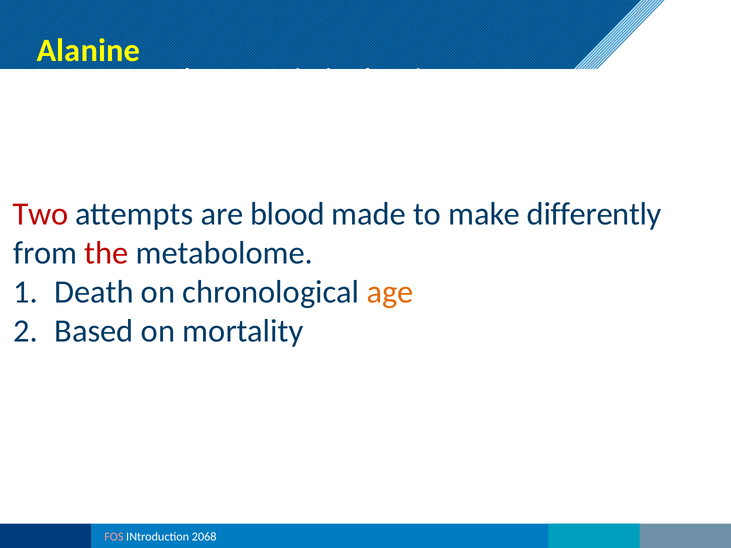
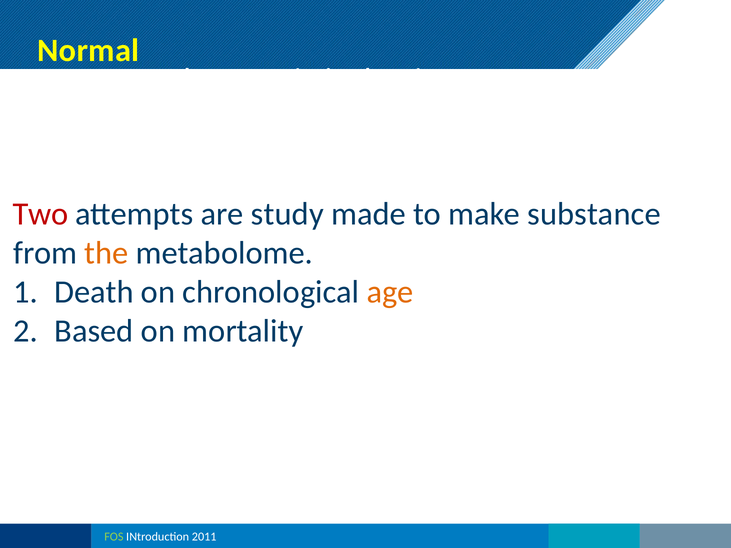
Alanine: Alanine -> Normal (88, 50)
blood: blood -> study (287, 214)
differently: differently -> substance (594, 214)
the colour: red -> orange (106, 253)
FOS colour: pink -> light green (114, 537)
2068: 2068 -> 2011 (204, 537)
